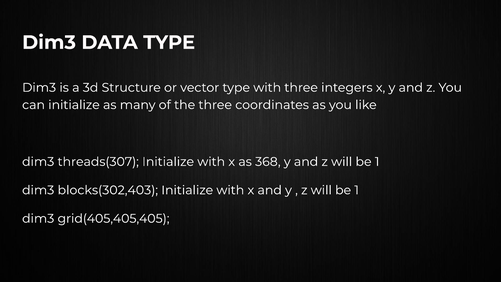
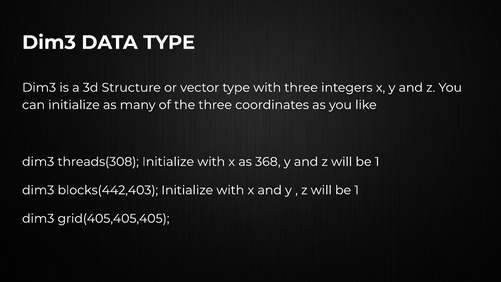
threads(307: threads(307 -> threads(308 (98, 162)
blocks(302,403: blocks(302,403 -> blocks(442,403 (108, 190)
